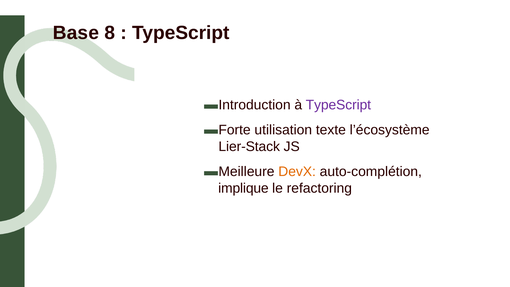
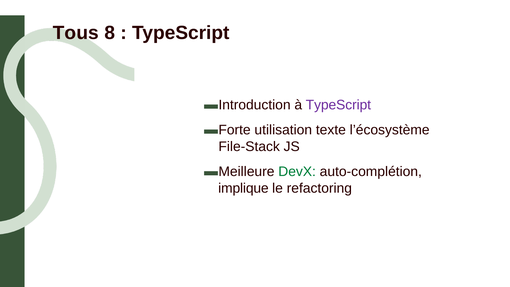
Base: Base -> Tous (76, 33)
Lier-Stack: Lier-Stack -> File-Stack (249, 147)
DevX colour: orange -> green (297, 172)
